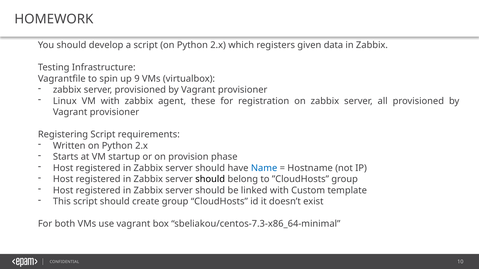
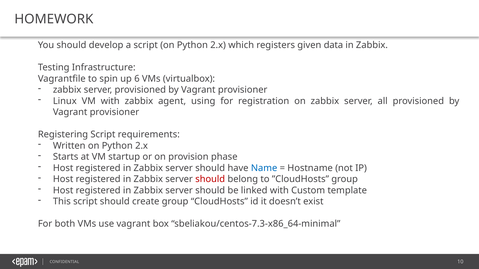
9: 9 -> 6 (137, 79)
these: these -> using (203, 101)
should colour: black -> red (210, 179)
